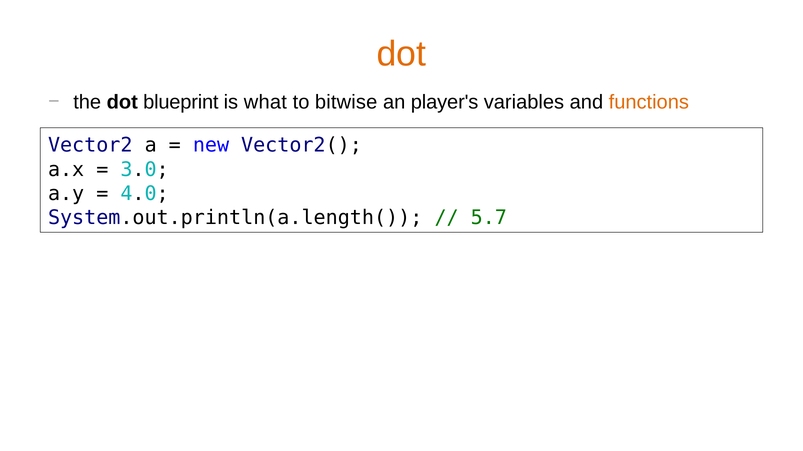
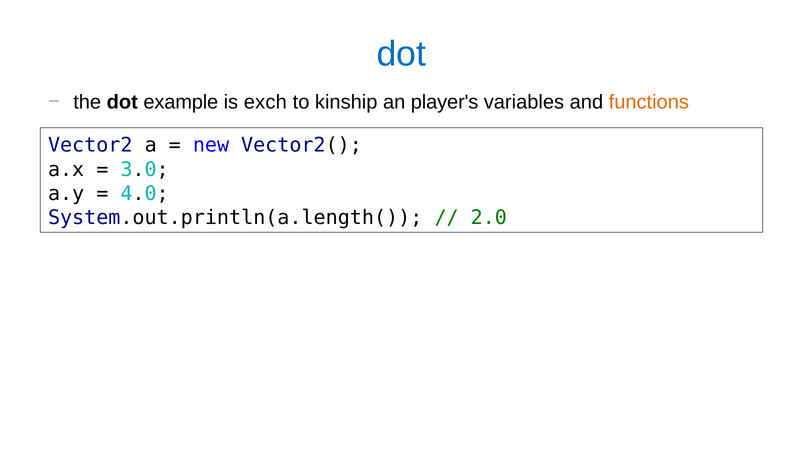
dot colour: orange -> blue (401, 54)
blueprint: blueprint -> example (181, 102)
what: what -> exch (265, 102)
bitwise: bitwise -> kinship (346, 102)
5.7: 5.7 -> 2.0 (489, 218)
